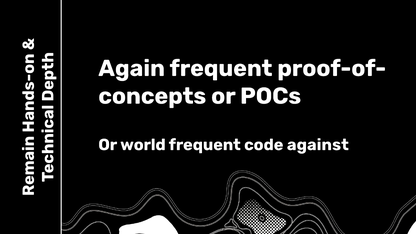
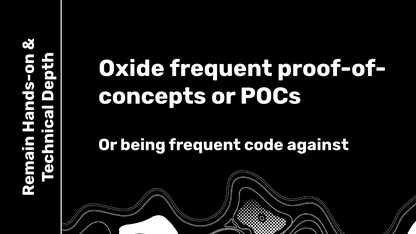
Again: Again -> Oxide (132, 68)
world: world -> being (143, 145)
